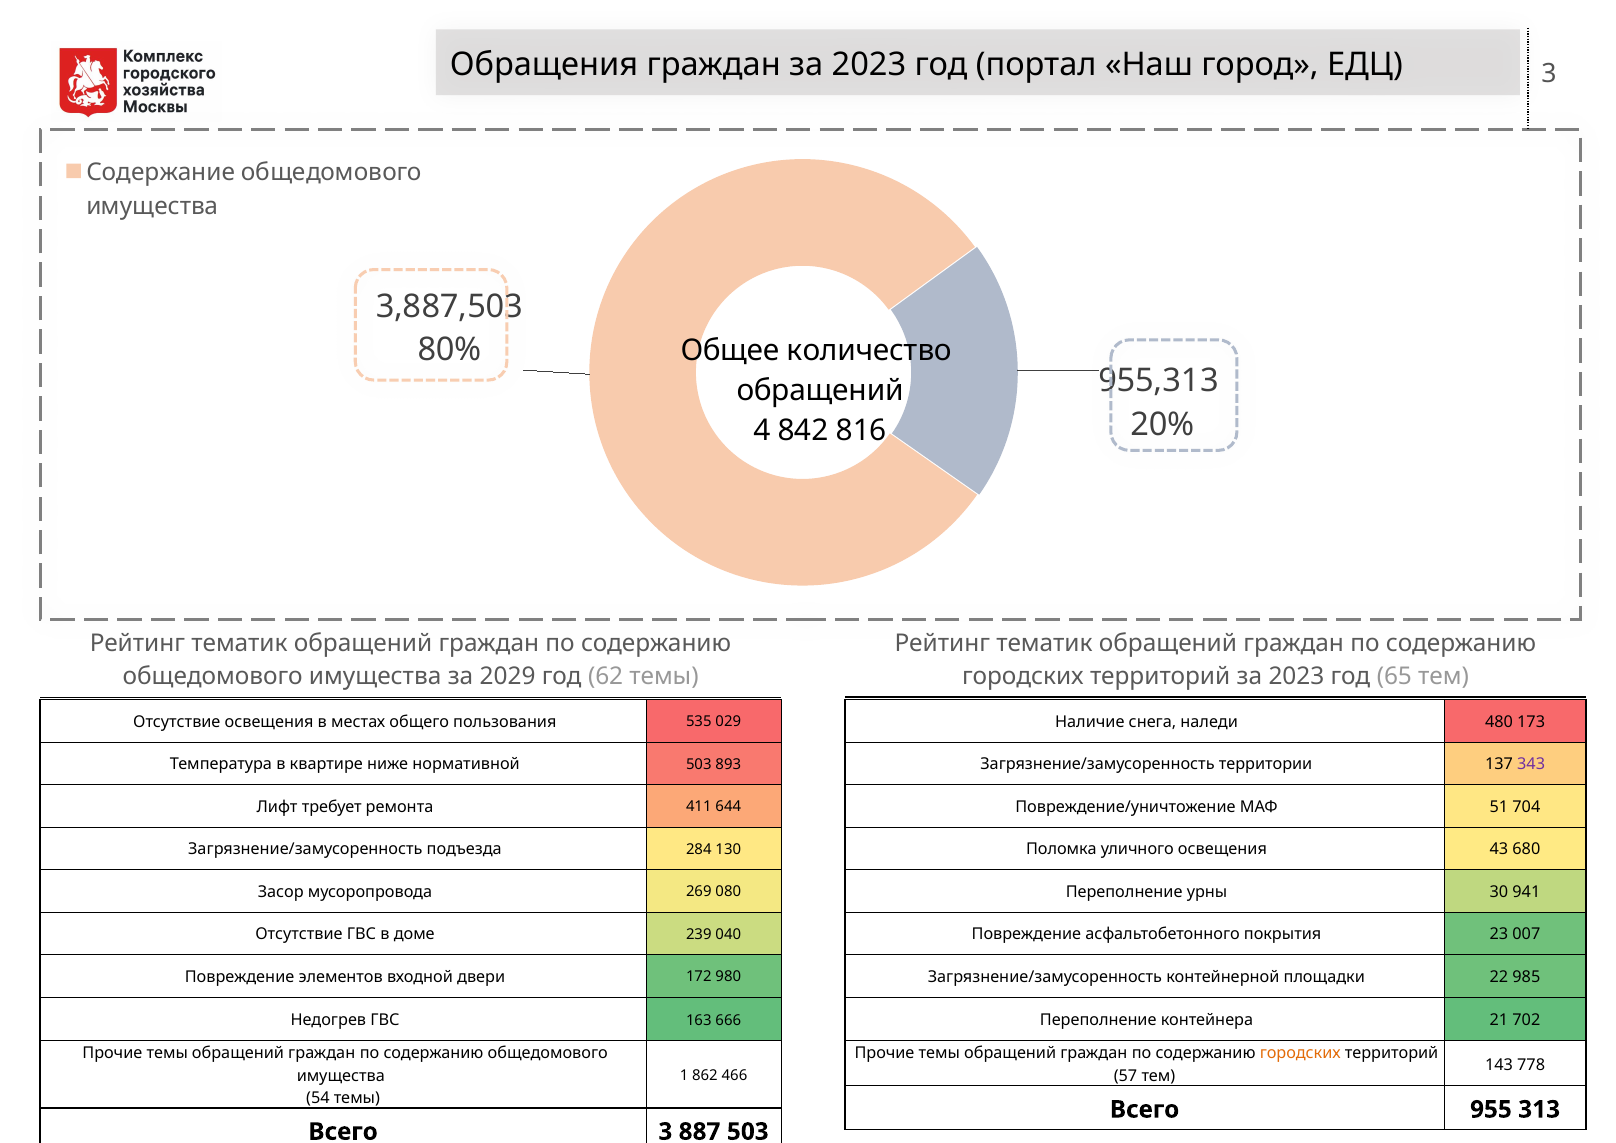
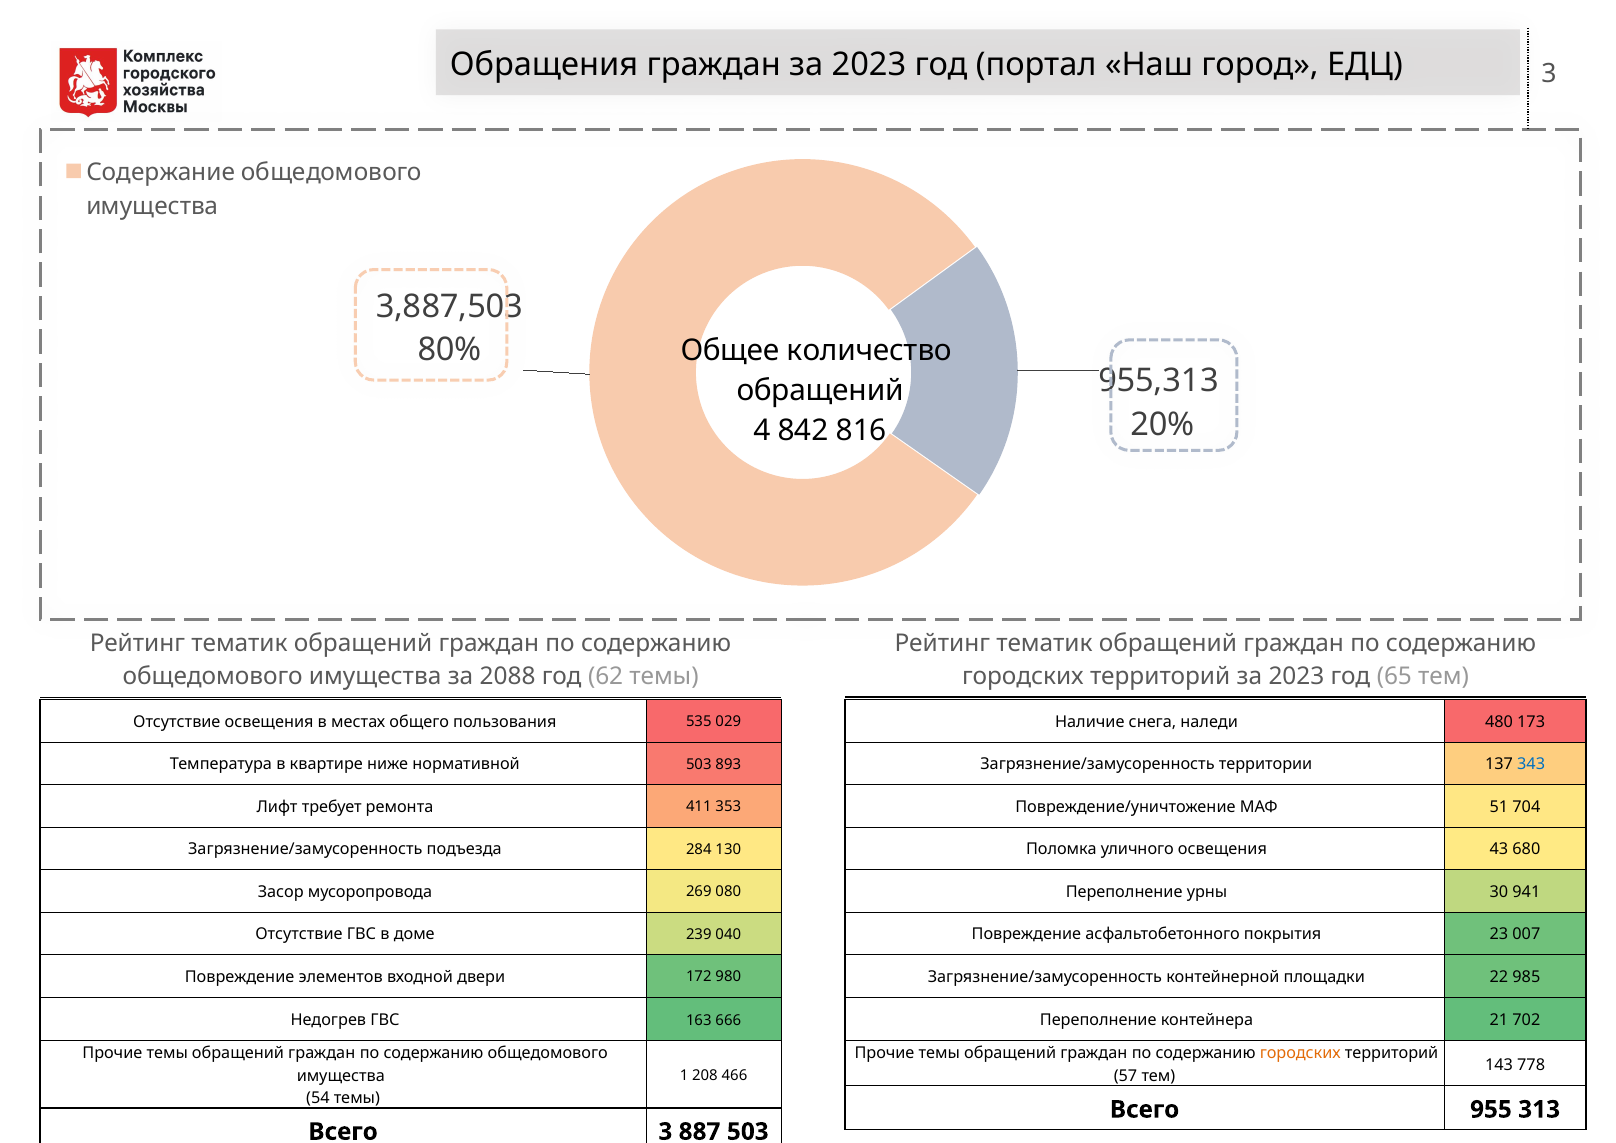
2029: 2029 -> 2088 (508, 677)
343 colour: purple -> blue (1531, 764)
644: 644 -> 353 (728, 807)
862: 862 -> 208 (705, 1075)
